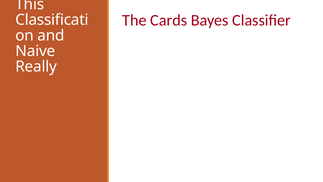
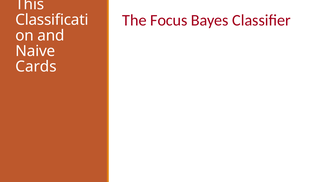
Cards: Cards -> Focus (169, 20)
Really: Really -> Cards (36, 67)
